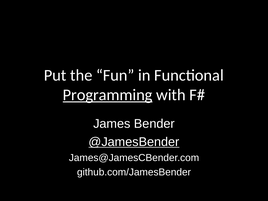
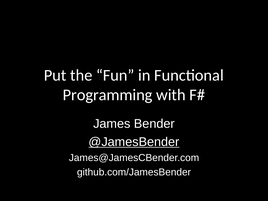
Programming underline: present -> none (108, 95)
